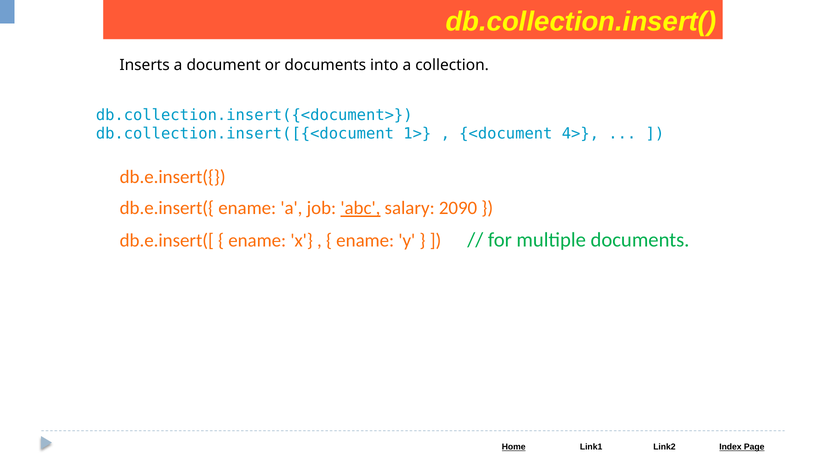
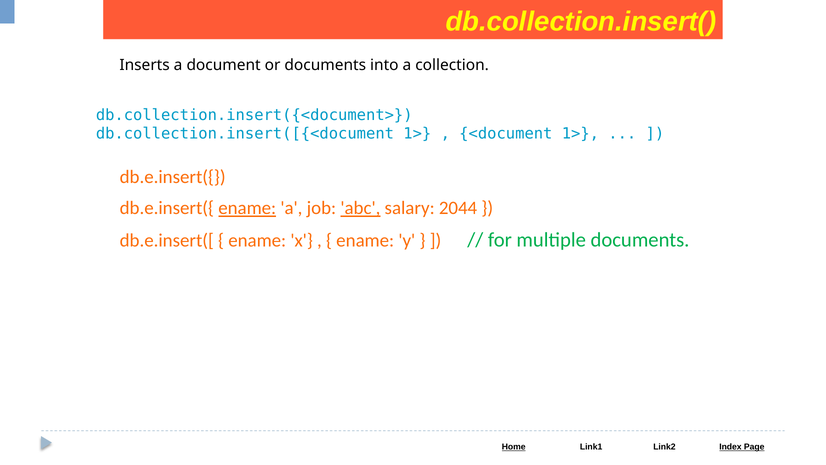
<document 4>: 4> -> 1> (580, 133)
ename underline: none -> present (247, 208)
2090: 2090 -> 2044 (458, 208)
